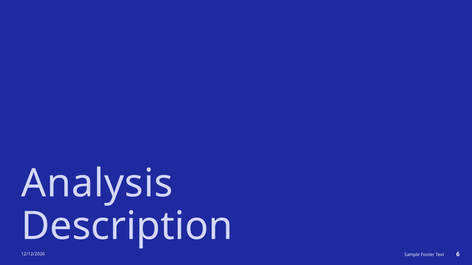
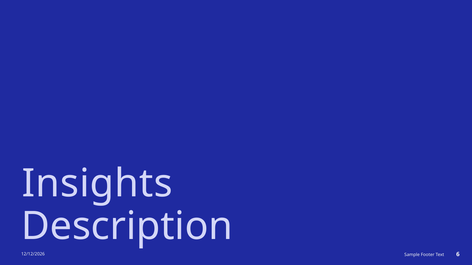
Analysis: Analysis -> Insights (97, 184)
